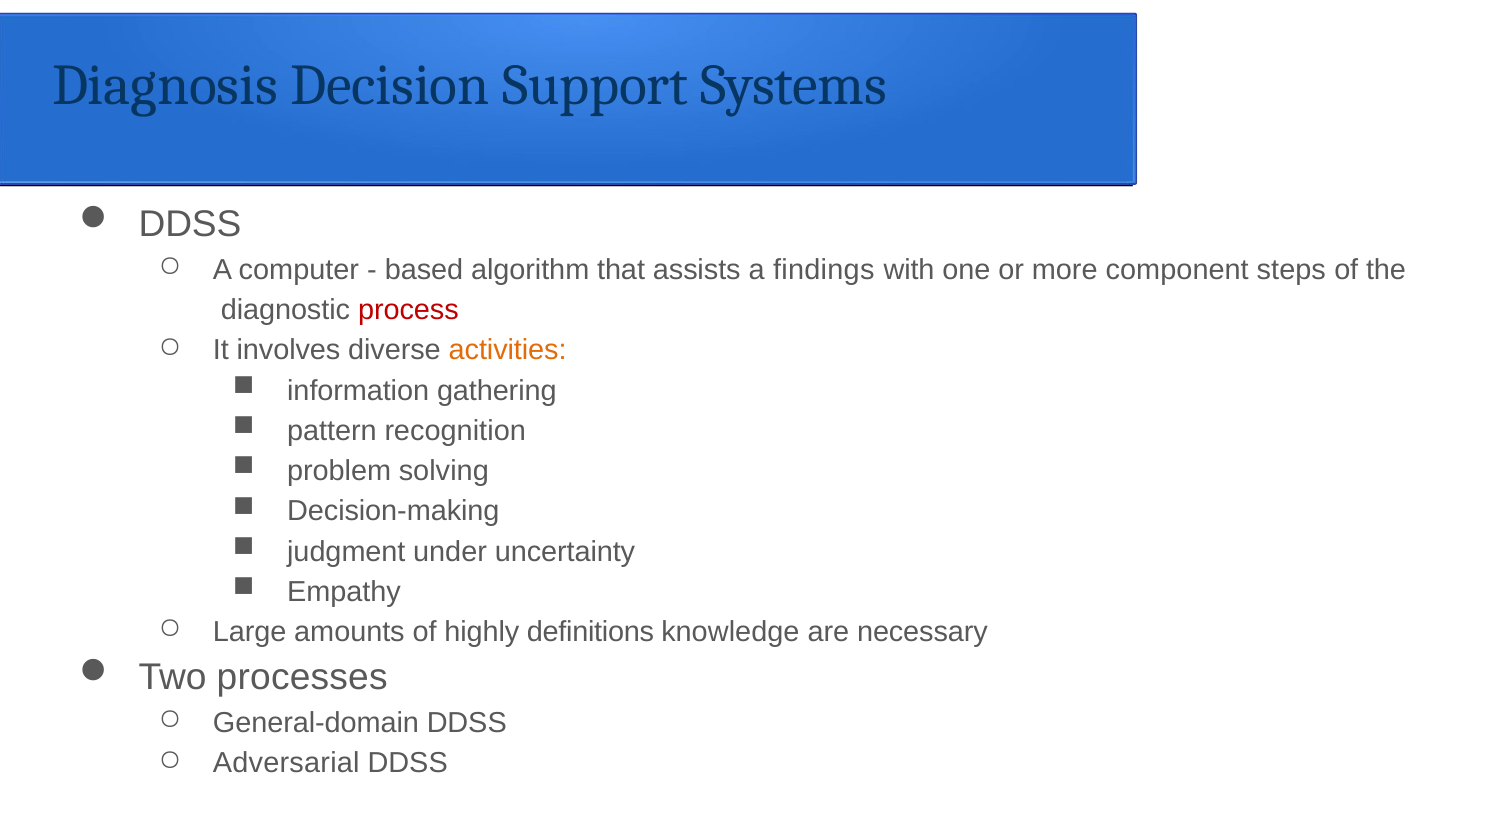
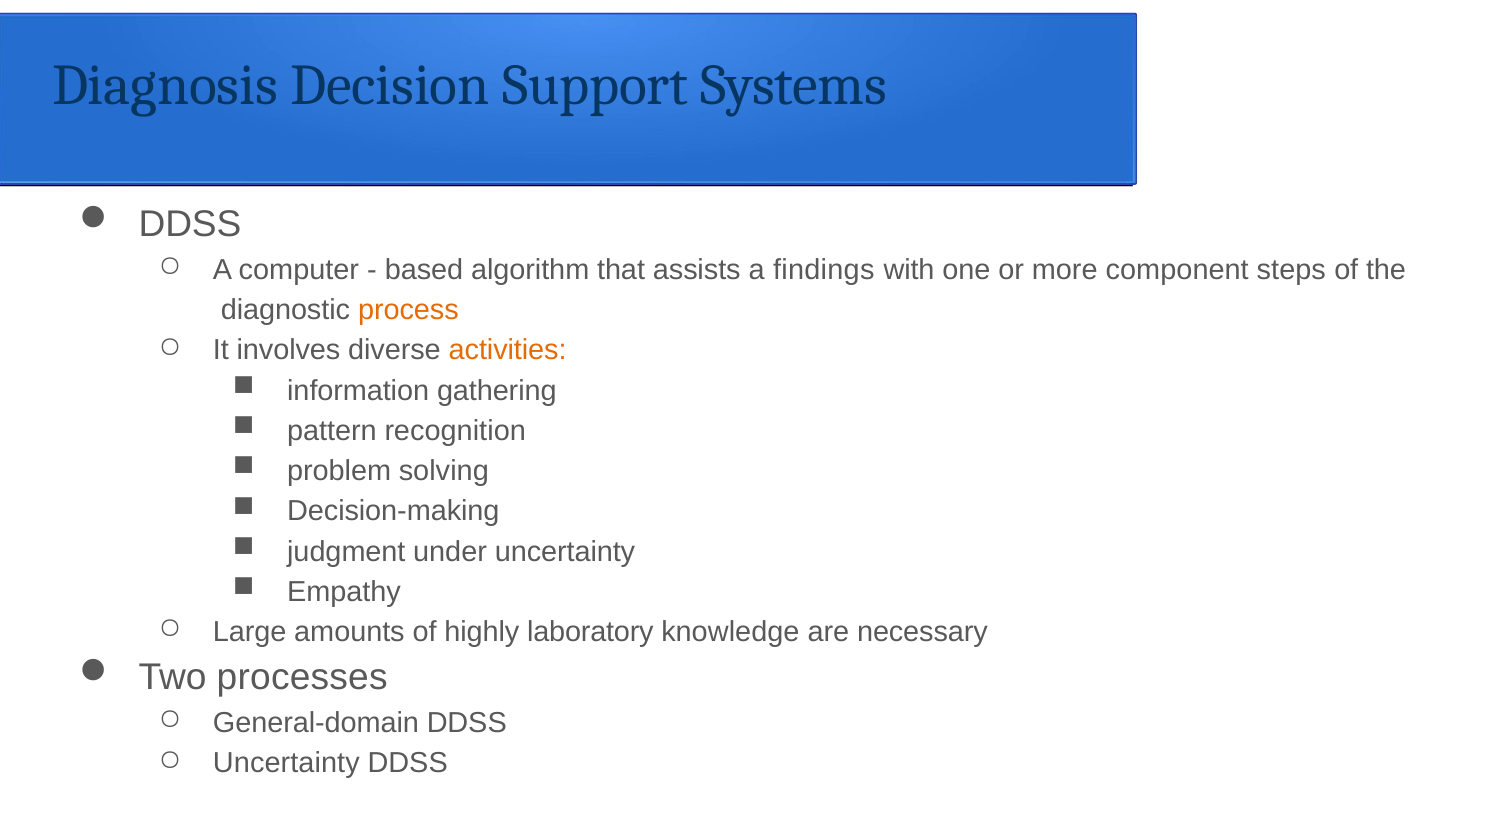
process colour: red -> orange (408, 310)
definitions: definitions -> laboratory (590, 632)
Adversarial: Adversarial -> Uncertainty (286, 764)
